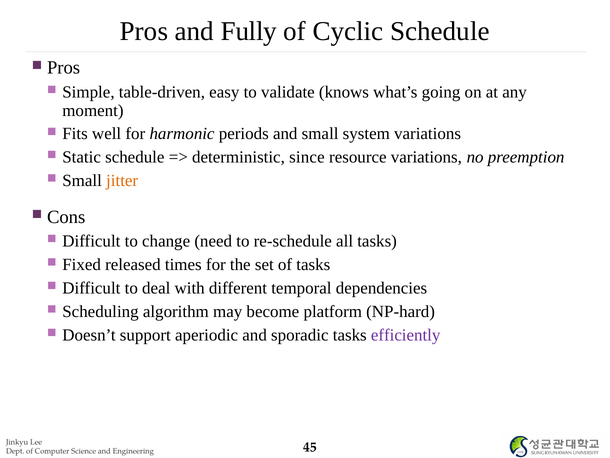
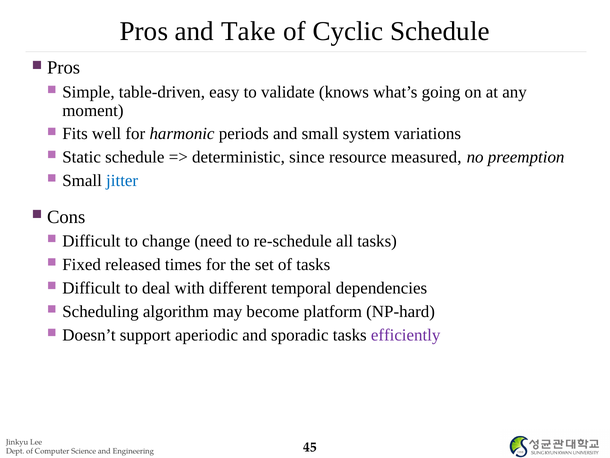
Fully: Fully -> Take (249, 31)
resource variations: variations -> measured (426, 157)
jitter colour: orange -> blue (122, 181)
